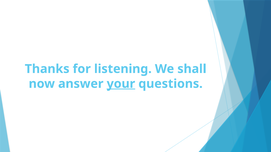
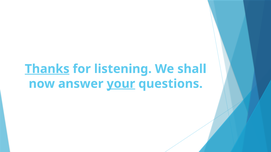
Thanks underline: none -> present (47, 69)
